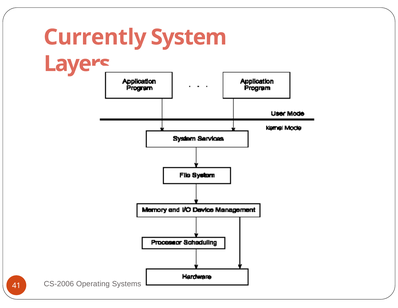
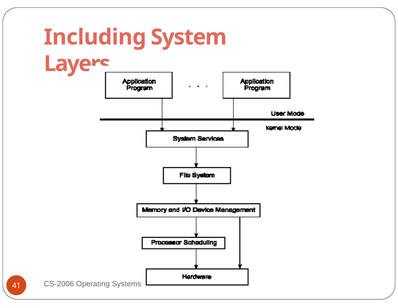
Currently: Currently -> Including (95, 37)
